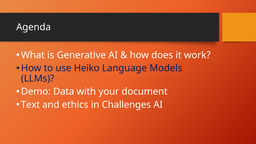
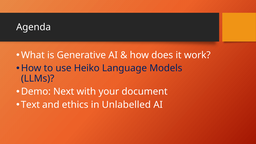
Data: Data -> Next (64, 92)
Challenges: Challenges -> Unlabelled (126, 105)
